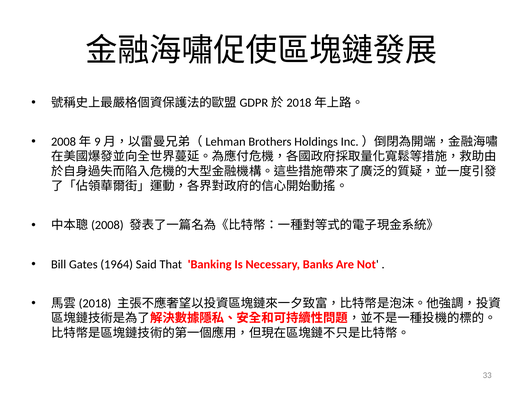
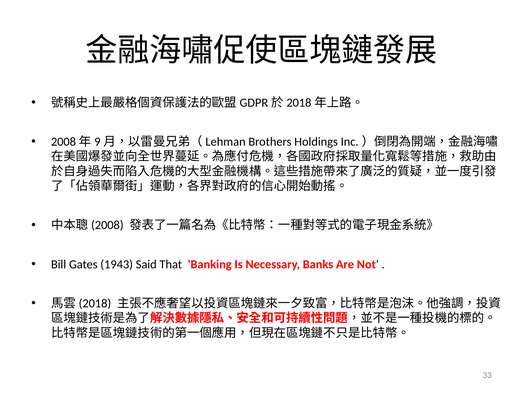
1964: 1964 -> 1943 (117, 264)
